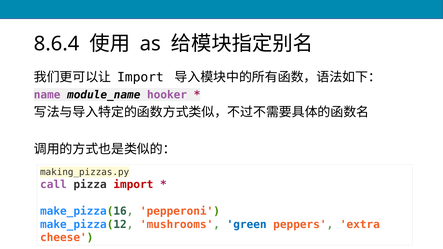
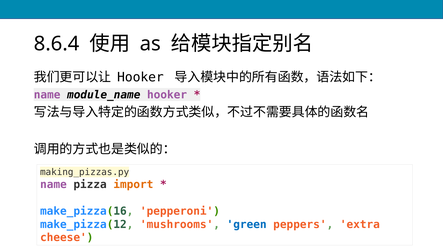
Import: Import -> Hooker (140, 77)
call: call -> name (53, 185)
import colour: red -> orange (133, 185)
